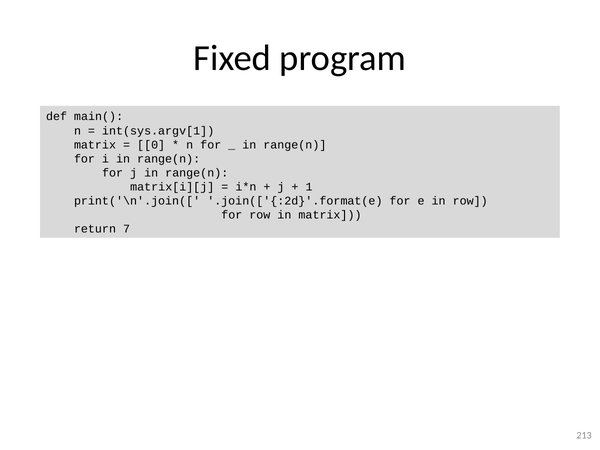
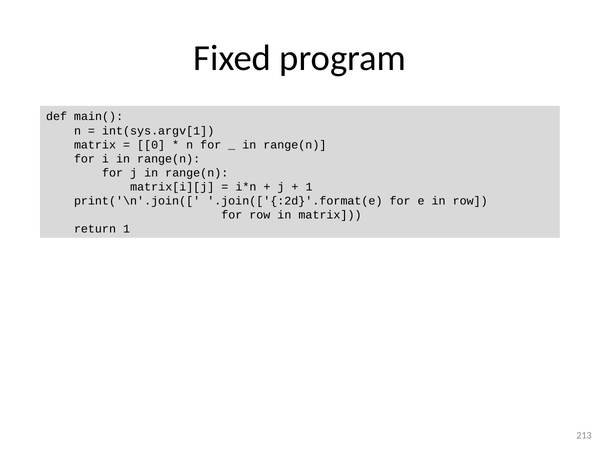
return 7: 7 -> 1 (127, 229)
